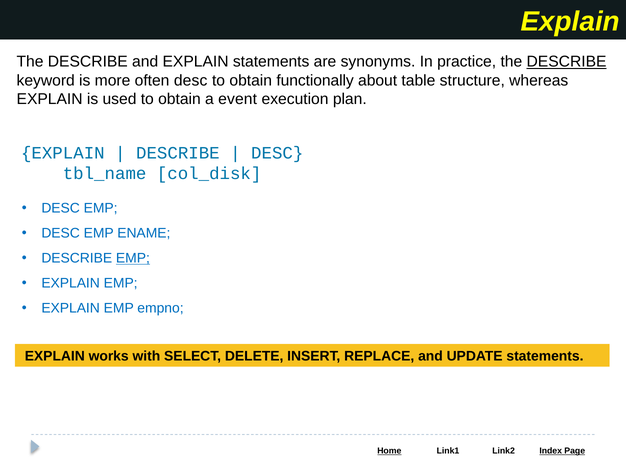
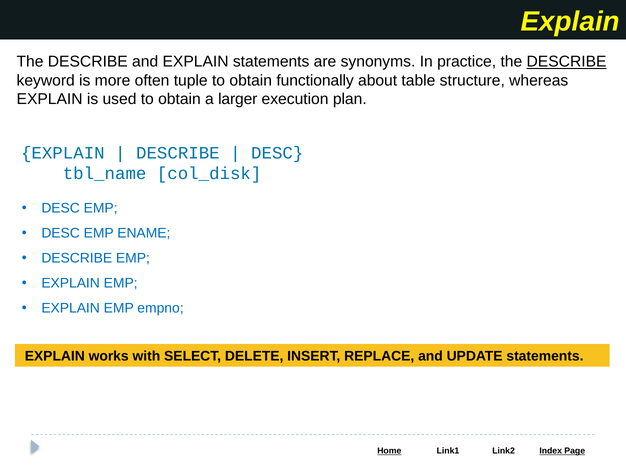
often desc: desc -> tuple (191, 80)
event: event -> larger (238, 99)
EMP underline: present -> none (133, 259)
